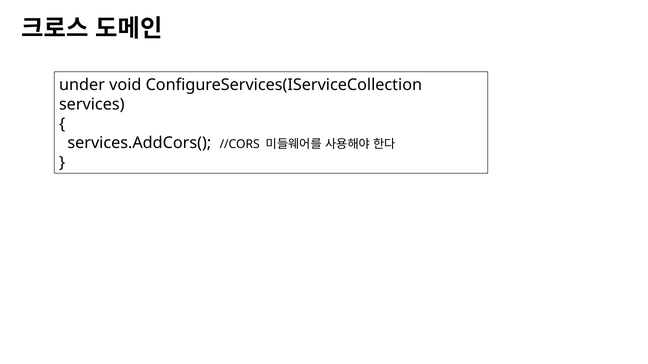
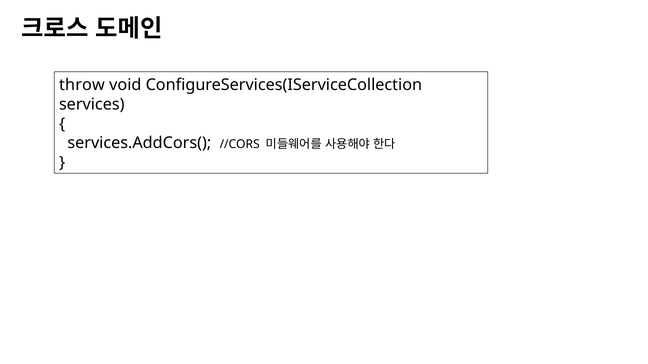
under: under -> throw (82, 85)
